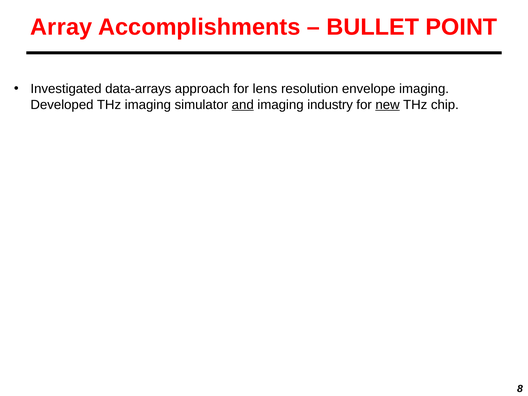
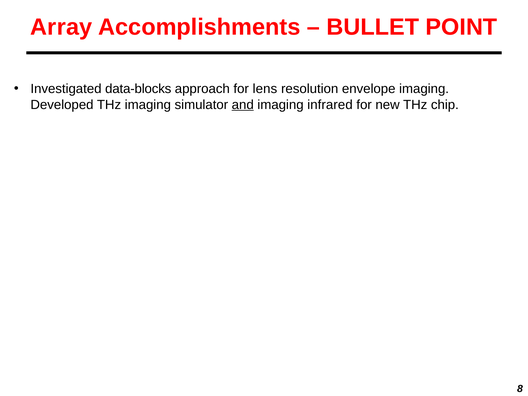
data-arrays: data-arrays -> data-blocks (138, 89)
industry: industry -> infrared (330, 105)
new underline: present -> none (388, 105)
